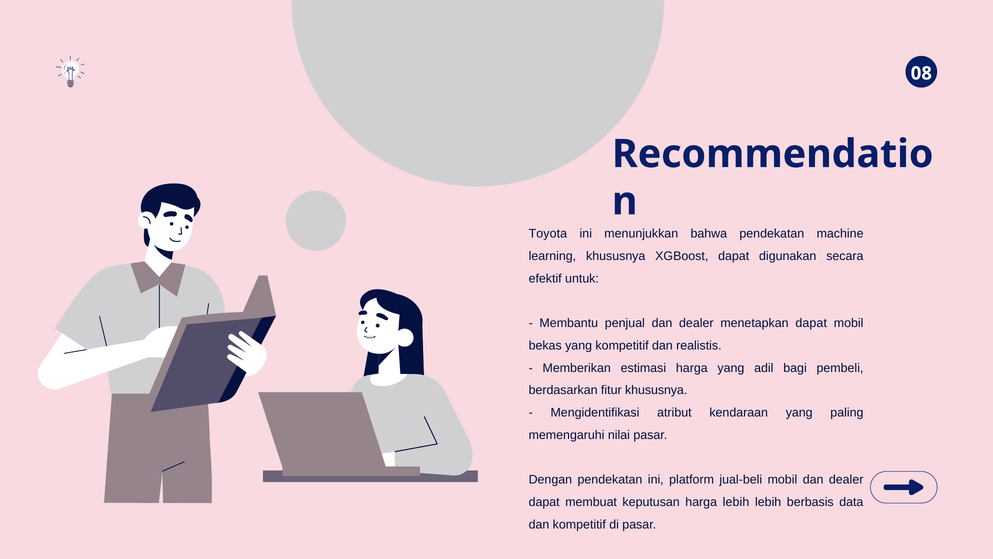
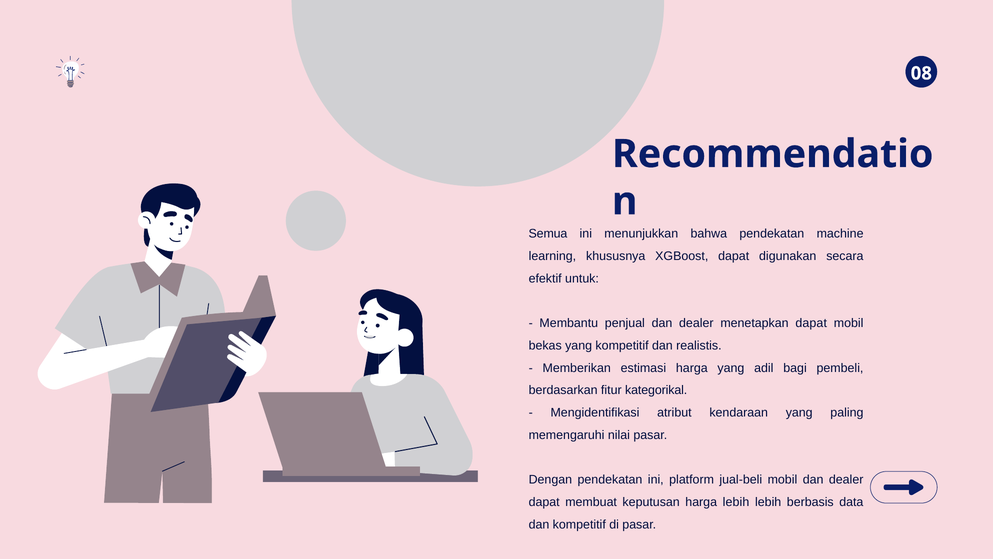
Toyota: Toyota -> Semua (548, 234)
fitur khususnya: khususnya -> kategorikal (656, 390)
